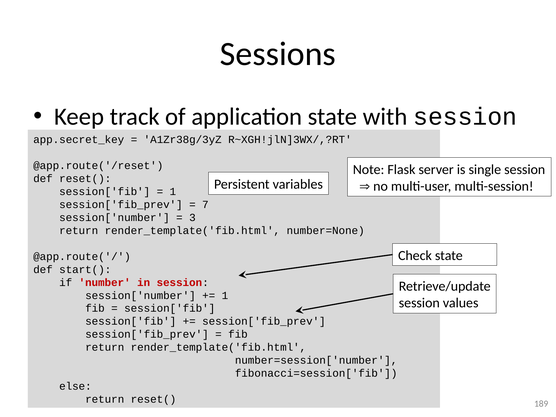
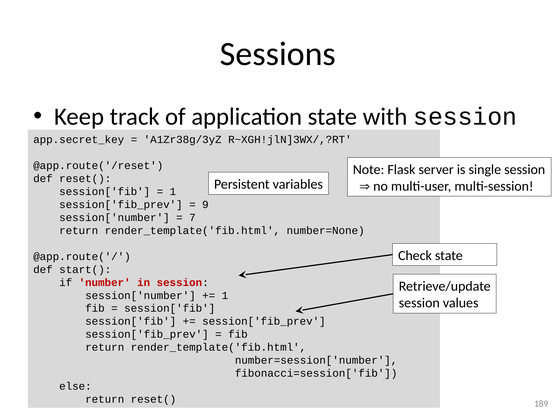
7: 7 -> 9 (205, 205)
3: 3 -> 7 (192, 218)
